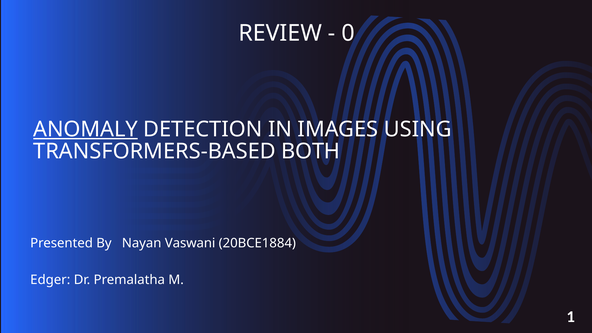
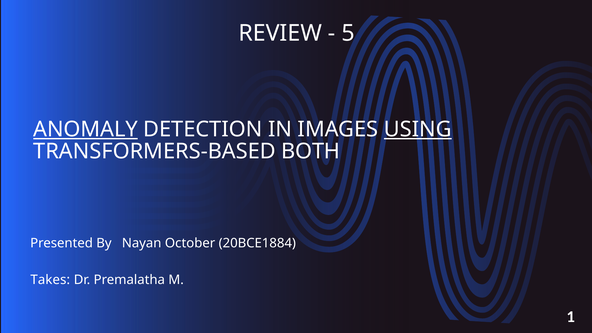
0: 0 -> 5 (348, 33)
USING underline: none -> present (418, 129)
Vaswani: Vaswani -> October (190, 243)
Edger: Edger -> Takes (50, 280)
